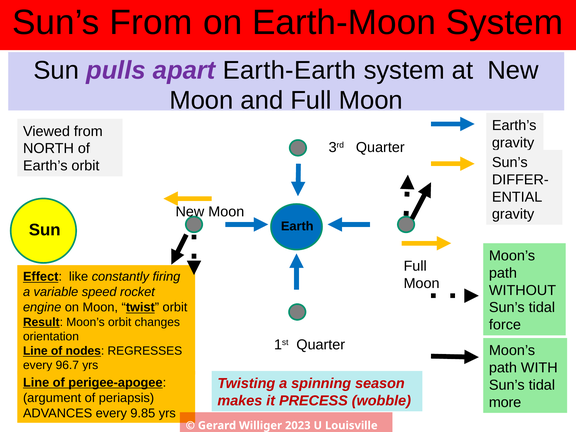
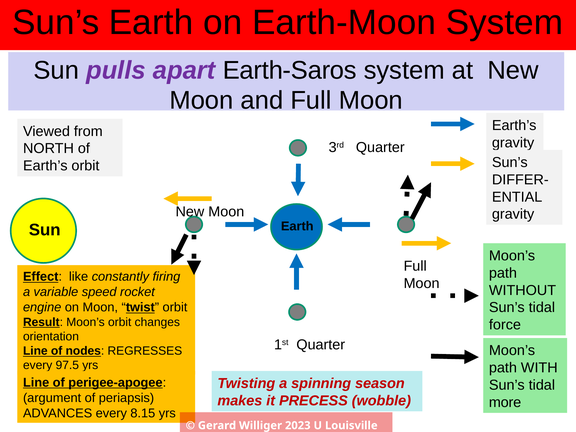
Sun’s From: From -> Earth (151, 23)
Earth-Earth: Earth-Earth -> Earth-Saros (290, 70)
96.7: 96.7 -> 97.5 (67, 365)
9.85: 9.85 -> 8.15 (143, 413)
